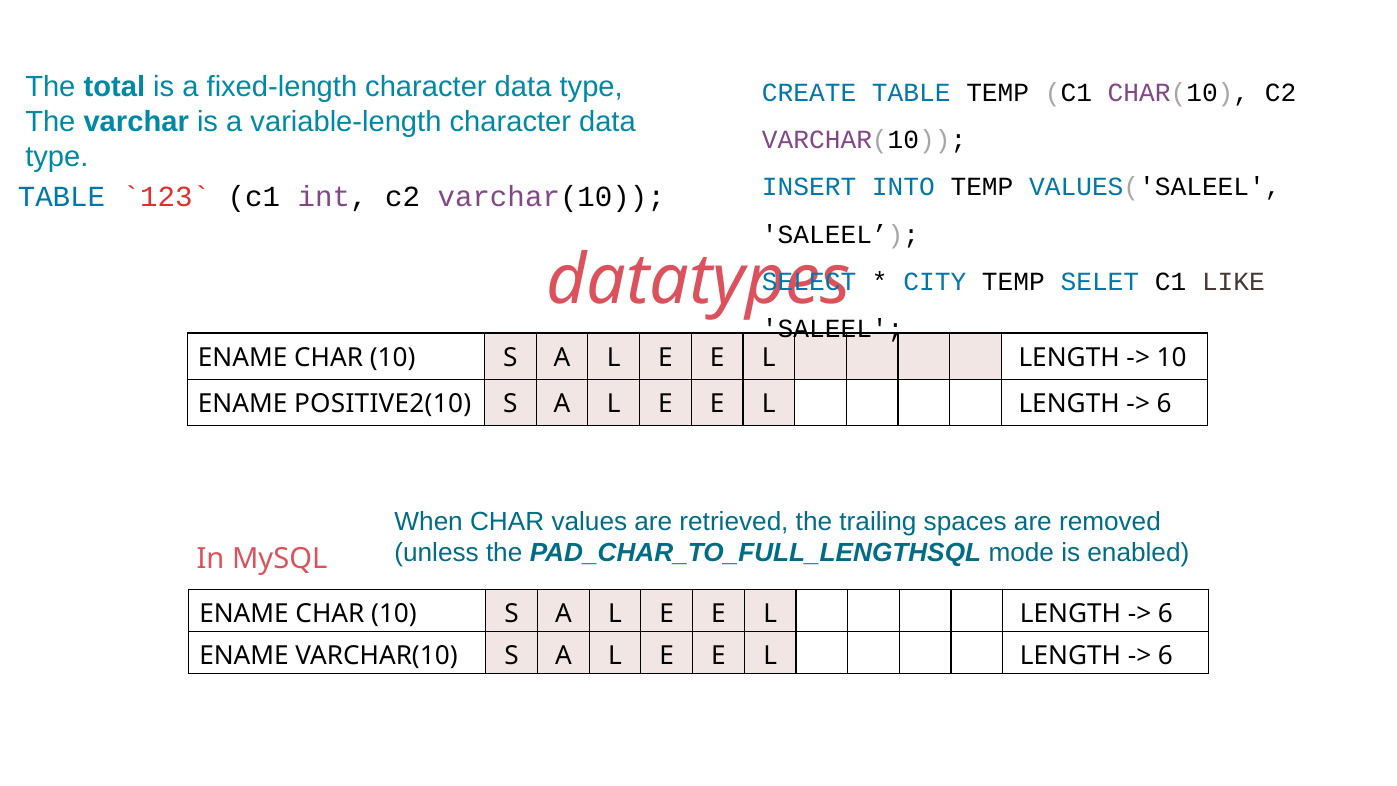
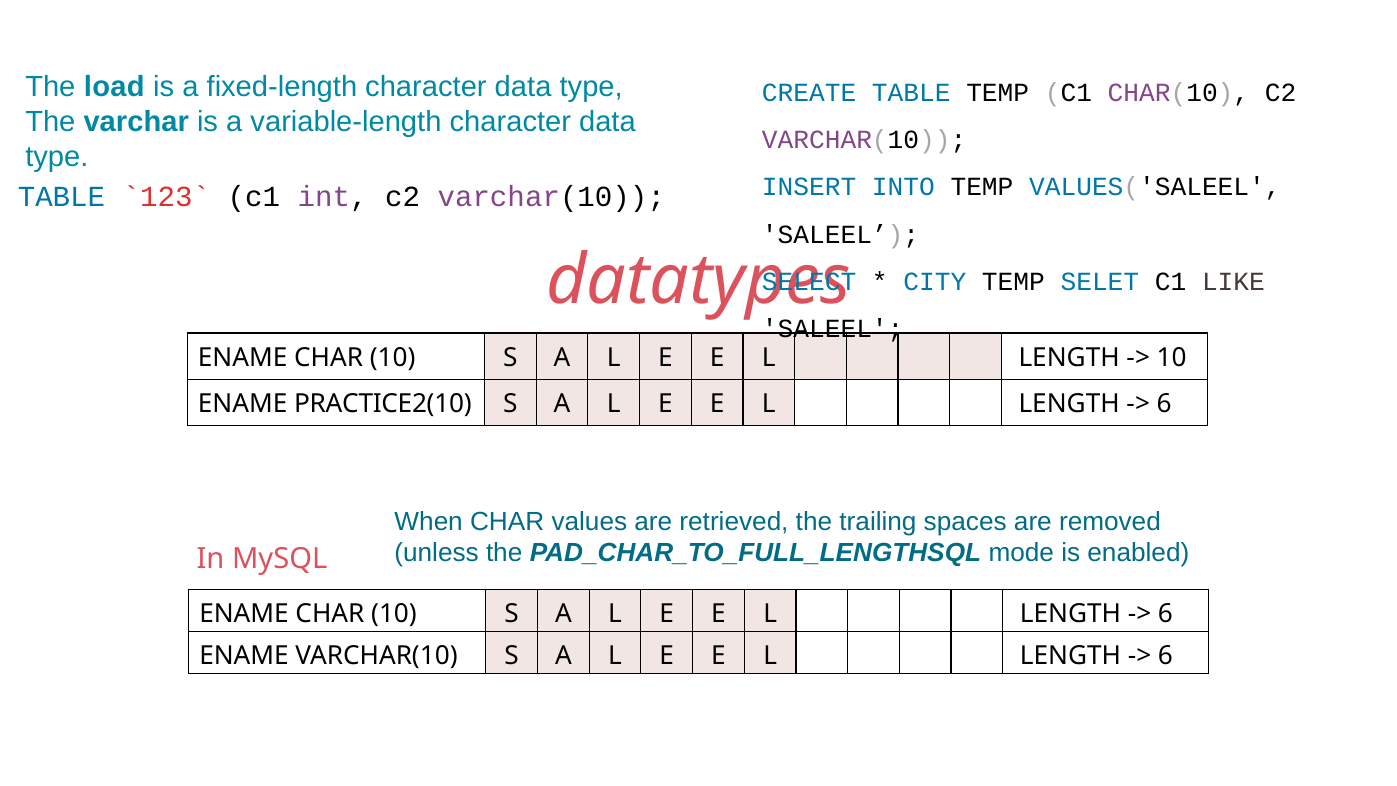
total: total -> load (114, 87)
POSITIVE2(10: POSITIVE2(10 -> PRACTICE2(10 (383, 404)
